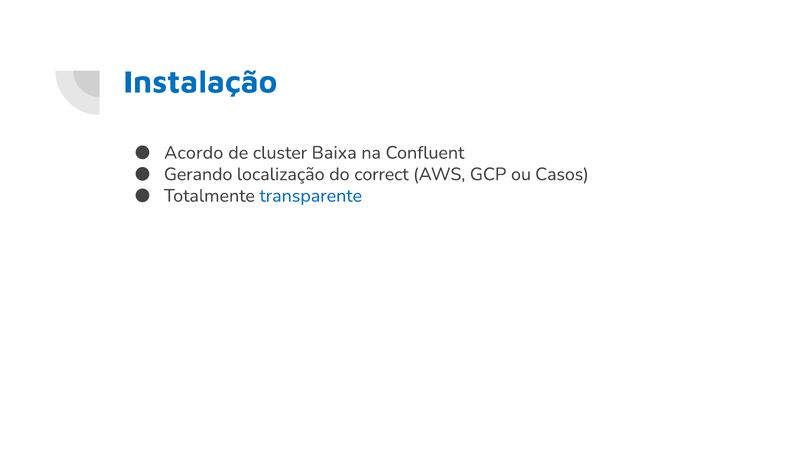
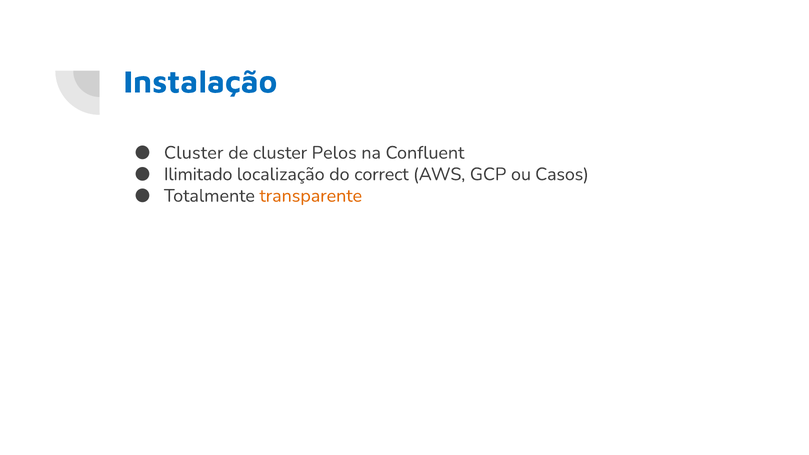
Acordo: Acordo -> Cluster (194, 153)
Baixa: Baixa -> Pelos (334, 153)
Gerando: Gerando -> Ilimitado (198, 174)
transparente colour: blue -> orange (311, 196)
